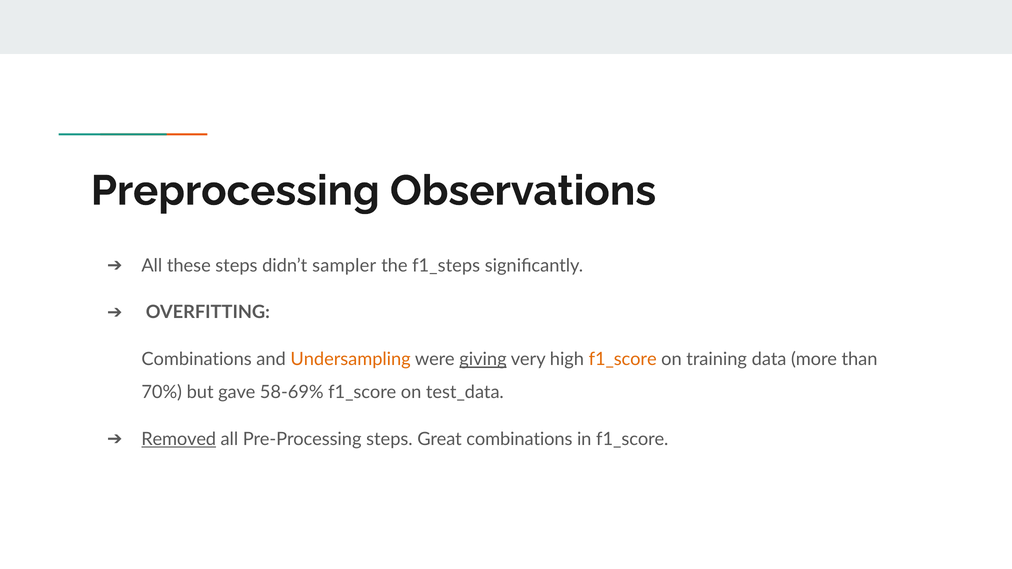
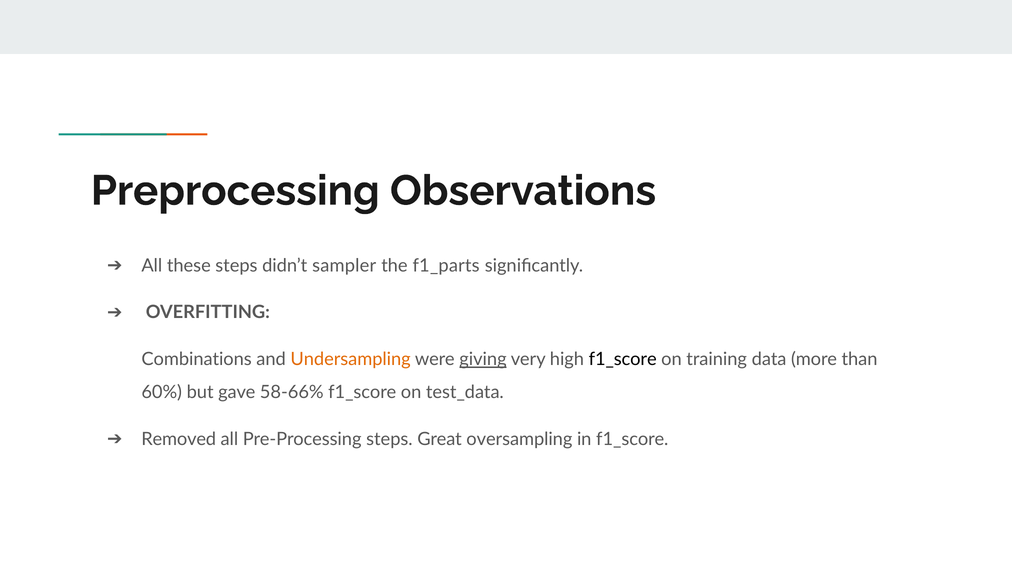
f1_steps: f1_steps -> f1_parts (446, 266)
f1_score colour: orange -> black (623, 360)
70%: 70% -> 60% (162, 392)
58-69%: 58-69% -> 58-66% (292, 392)
Removed underline: present -> none (179, 439)
Great combinations: combinations -> oversampling (519, 439)
